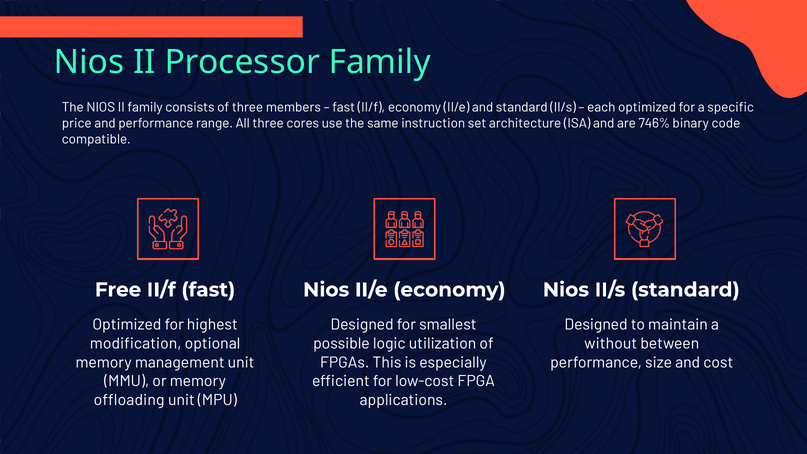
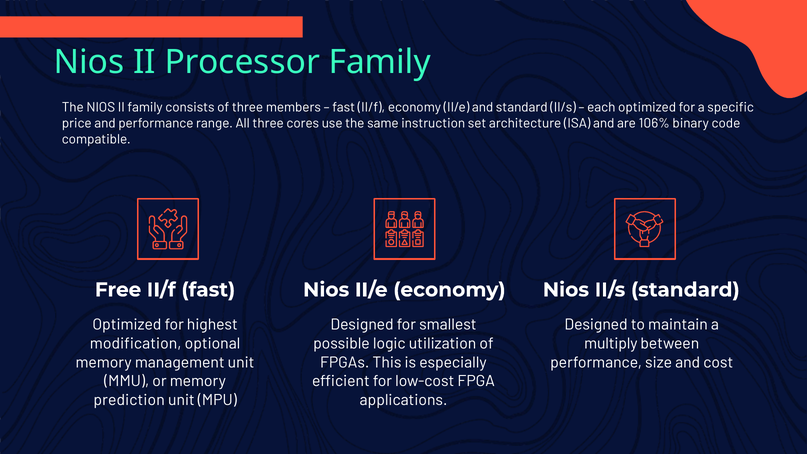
746%: 746% -> 106% (654, 123)
without: without -> multiply (611, 343)
offloading: offloading -> prediction (129, 400)
